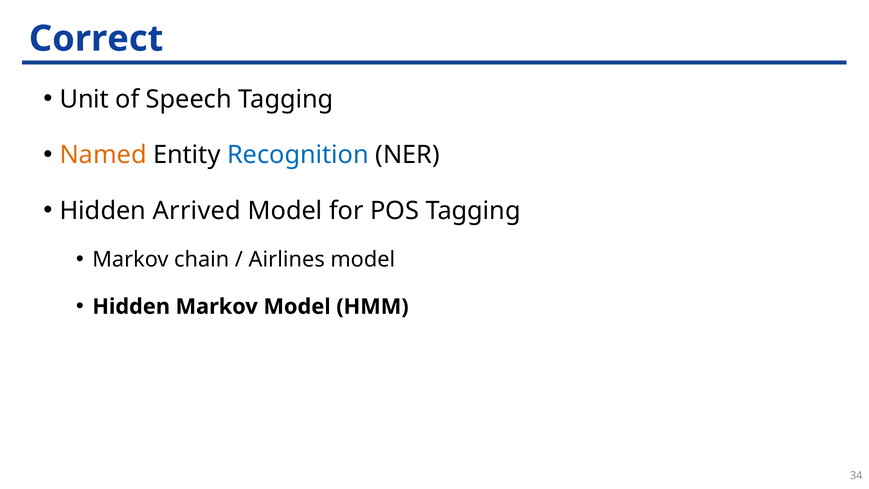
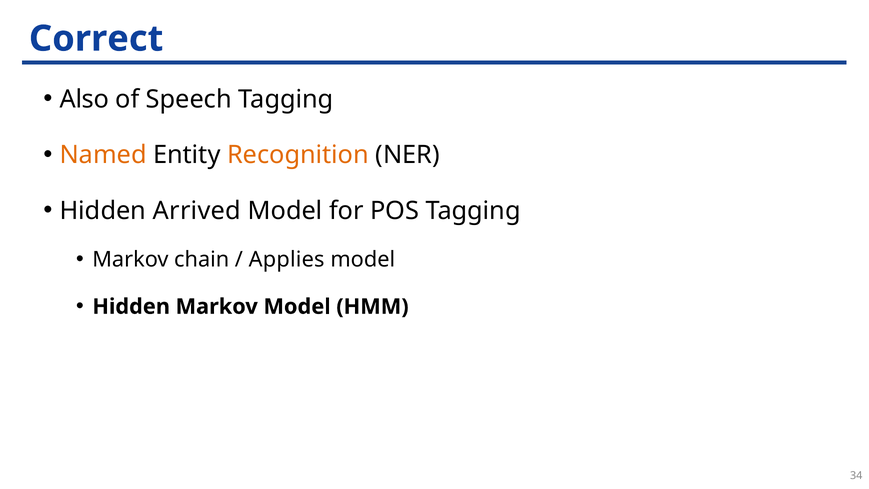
Unit: Unit -> Also (84, 99)
Recognition colour: blue -> orange (298, 155)
Airlines: Airlines -> Applies (287, 260)
